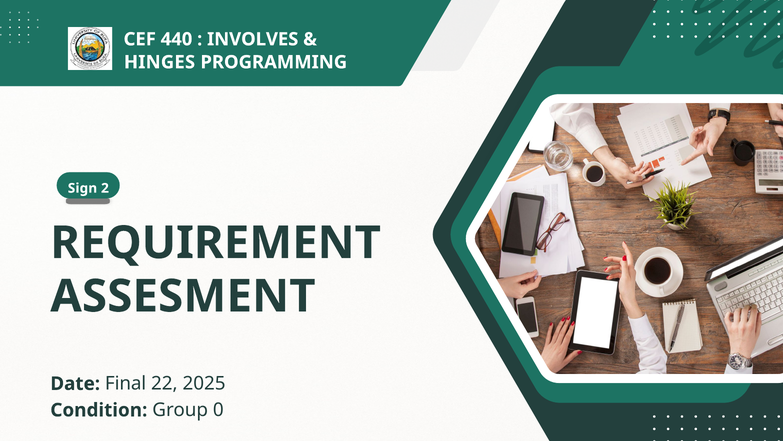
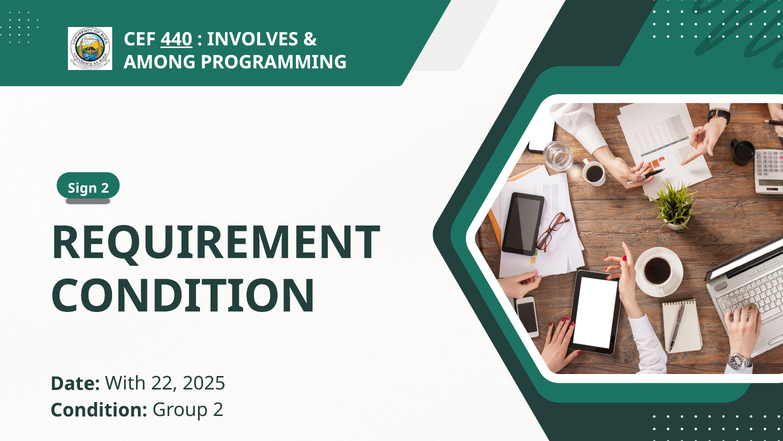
440 underline: none -> present (176, 39)
HINGES: HINGES -> AMONG (160, 62)
ASSESMENT: ASSESMENT -> CONDITION (183, 296)
Final: Final -> With (126, 383)
Group 0: 0 -> 2 (218, 410)
